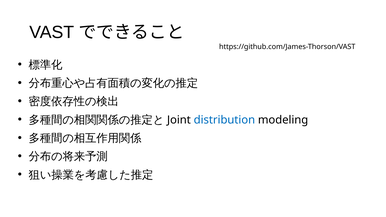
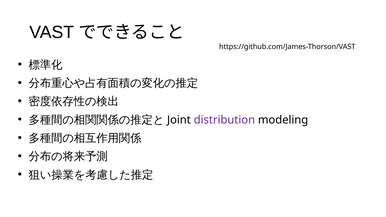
distribution colour: blue -> purple (224, 120)
